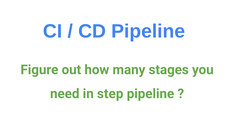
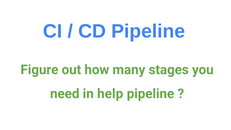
step: step -> help (110, 94)
